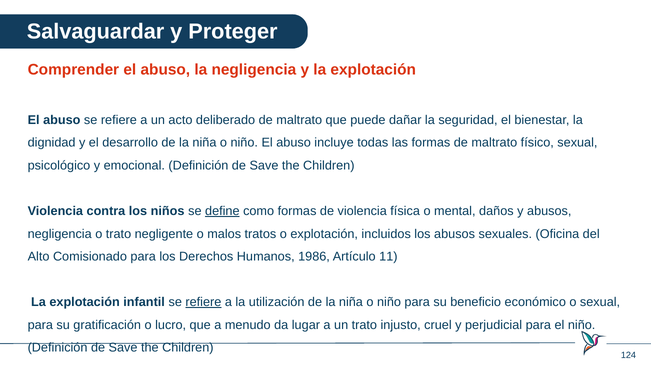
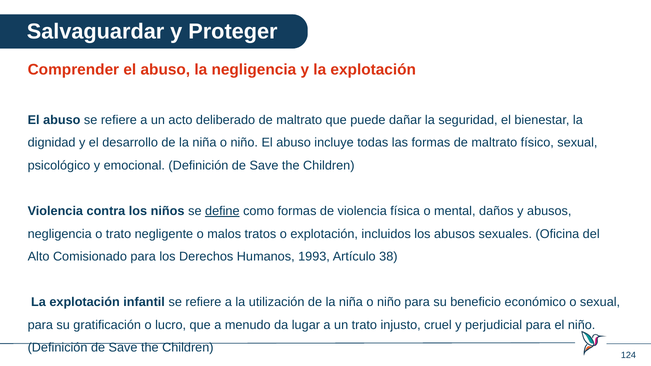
1986: 1986 -> 1993 (314, 257)
11: 11 -> 38 (388, 257)
refiere underline: present -> none (203, 302)
